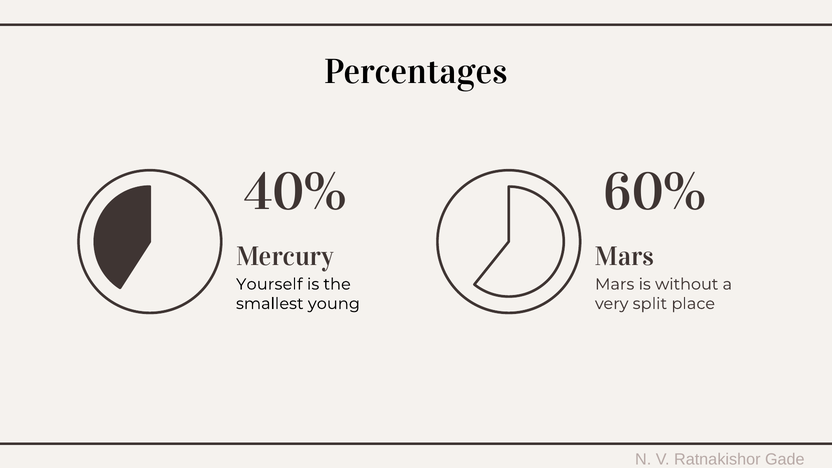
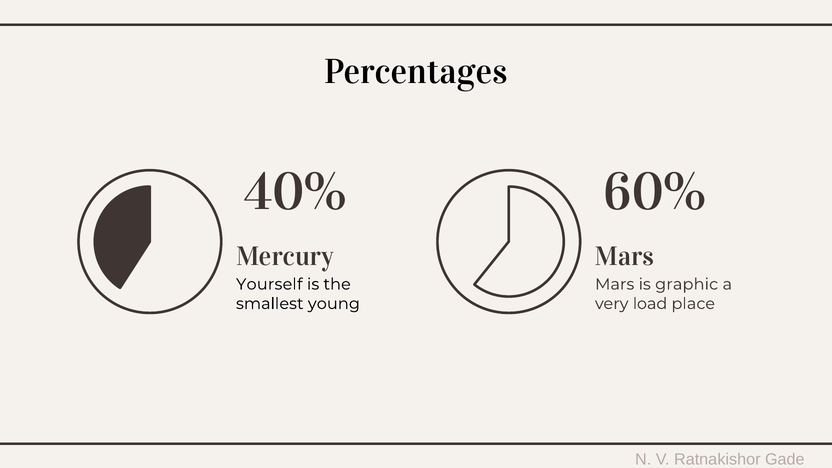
without: without -> graphic (687, 284)
split: split -> load (650, 304)
